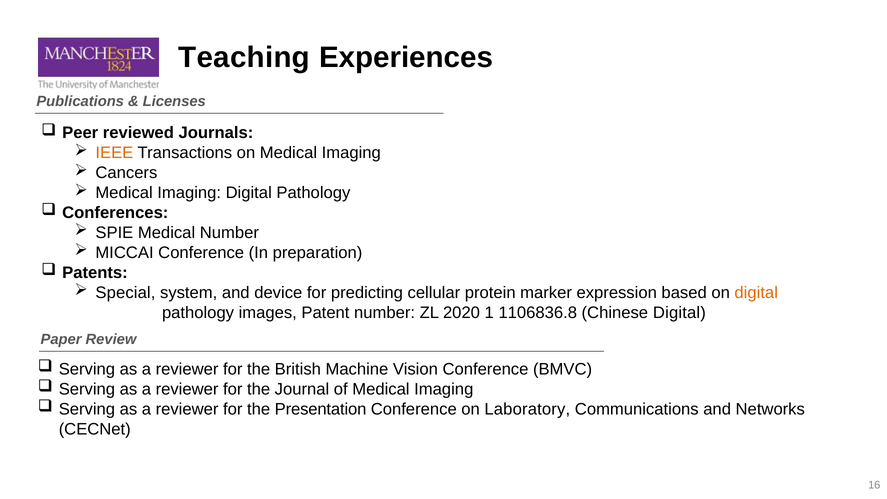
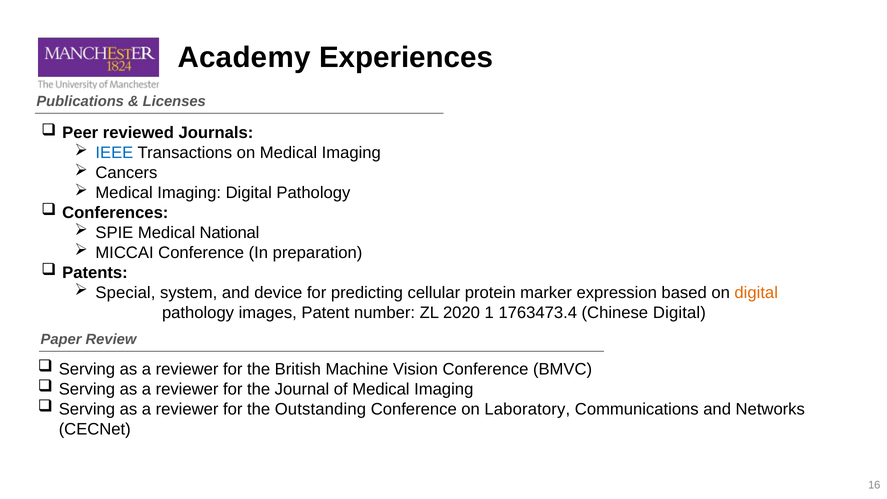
Teaching: Teaching -> Academy (244, 57)
IEEE colour: orange -> blue (114, 153)
Medical Number: Number -> National (229, 233)
1106836.8: 1106836.8 -> 1763473.4 (538, 312)
Presentation: Presentation -> Outstanding (320, 409)
